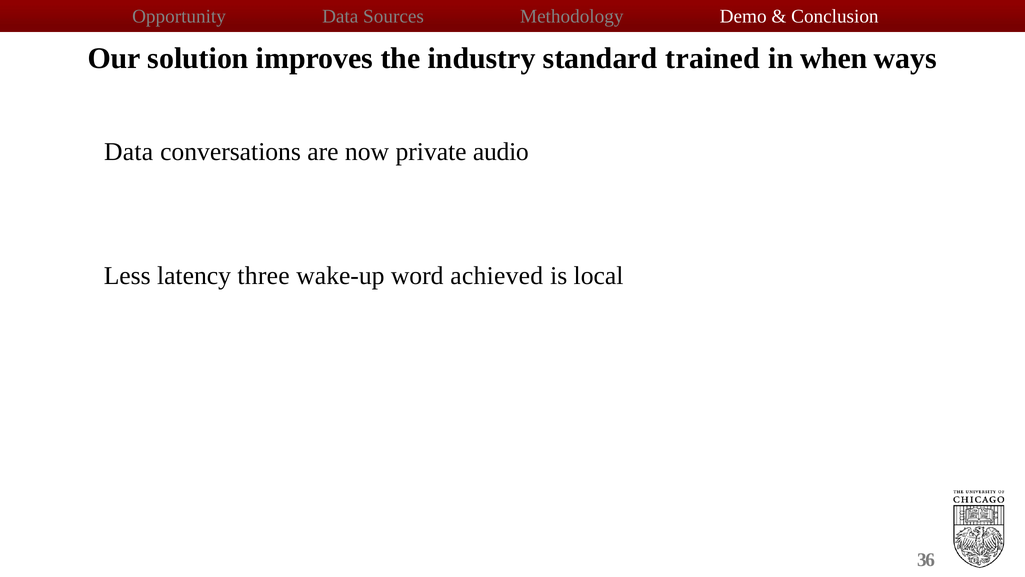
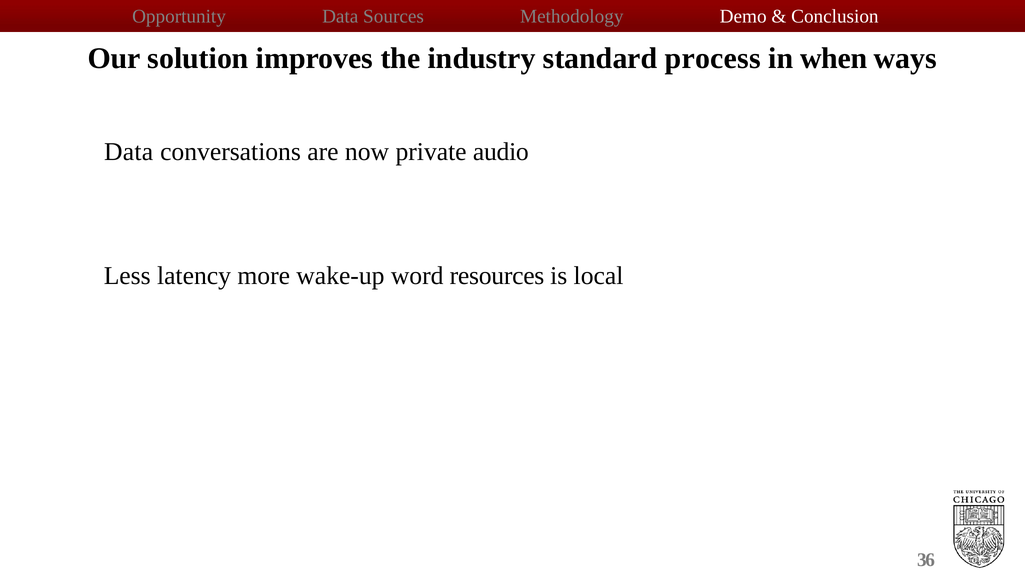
trained: trained -> process (713, 58)
three: three -> more (264, 276)
achieved: achieved -> resources (497, 276)
